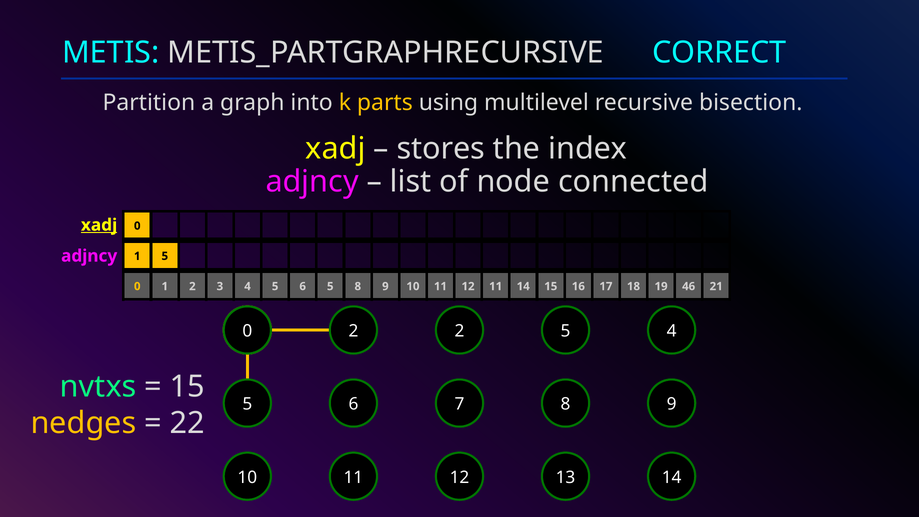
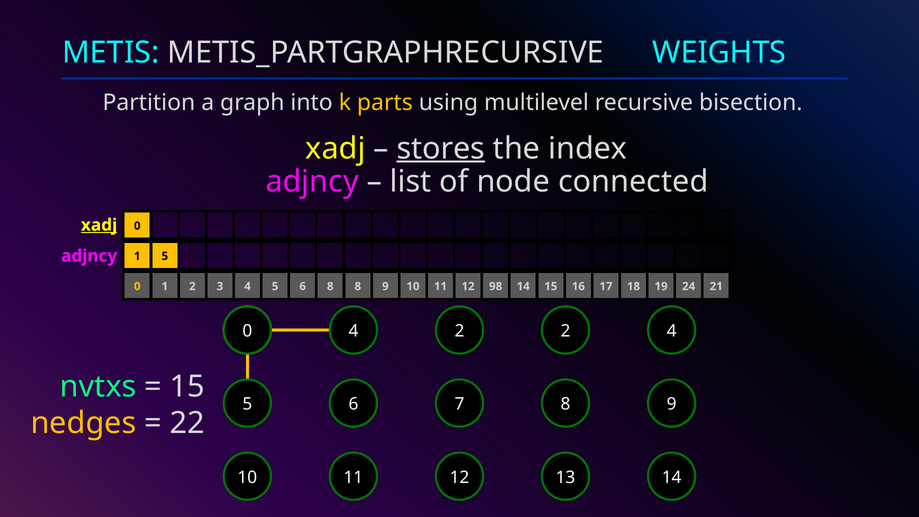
CORRECT: CORRECT -> WEIGHTS (719, 53)
stores underline: none -> present (441, 148)
6 5: 5 -> 8 (330, 286)
12 11: 11 -> 98 (496, 286)
46: 46 -> 24 (689, 286)
2: 2 -> 4 (353, 331)
2 5: 5 -> 2 (566, 331)
